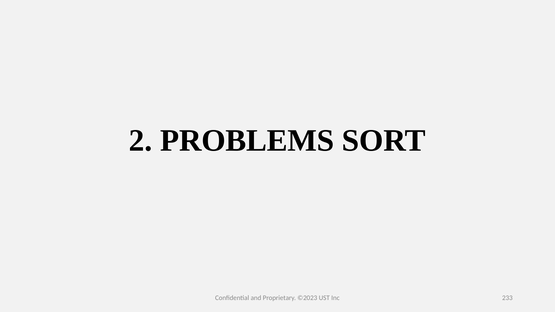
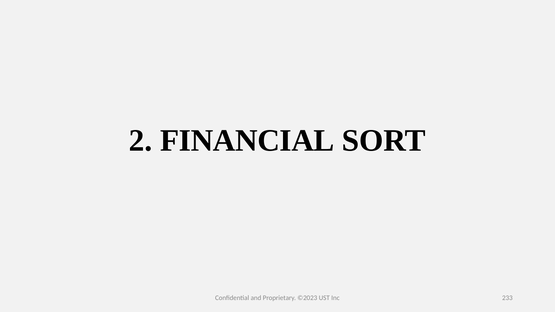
PROBLEMS: PROBLEMS -> FINANCIAL (247, 141)
